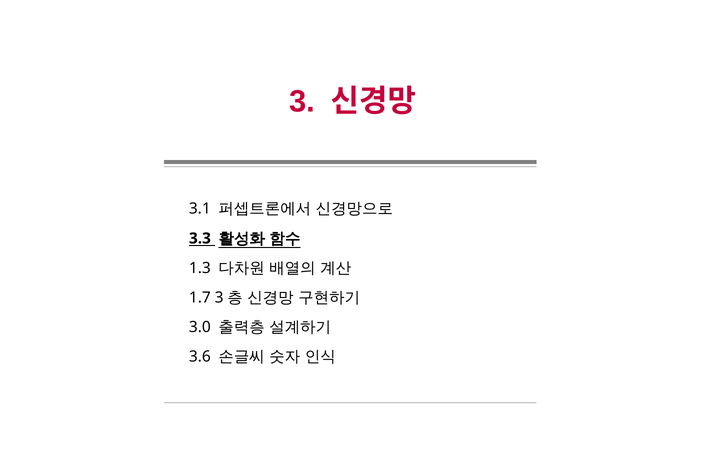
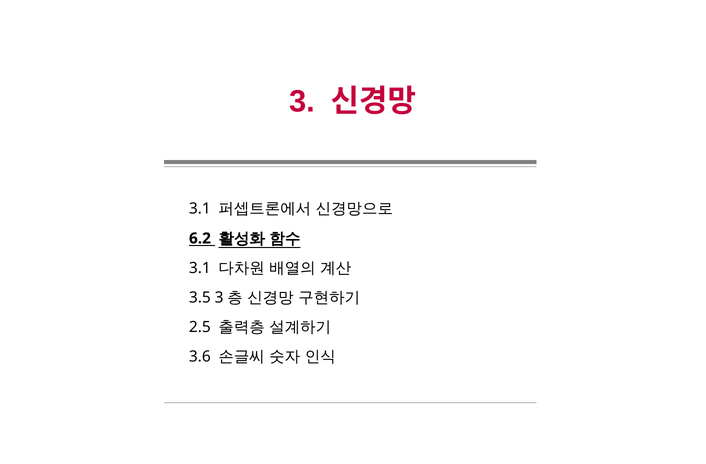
3.3: 3.3 -> 6.2 (200, 238)
1.3: 1.3 -> 3.1 (200, 268)
1.7: 1.7 -> 3.5 (200, 297)
3.0: 3.0 -> 2.5 (200, 327)
